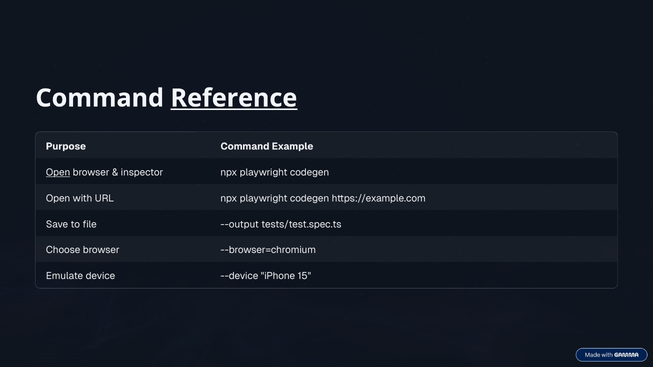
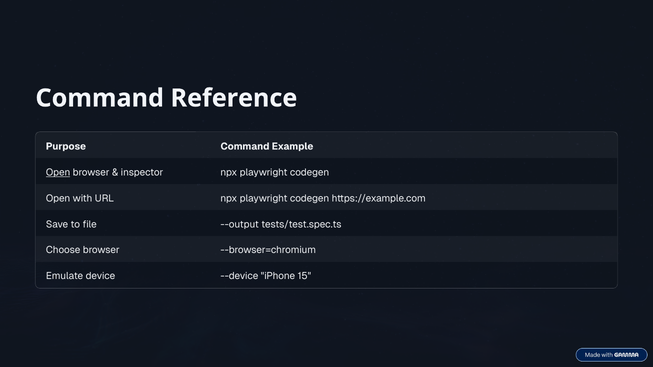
Reference underline: present -> none (234, 98)
